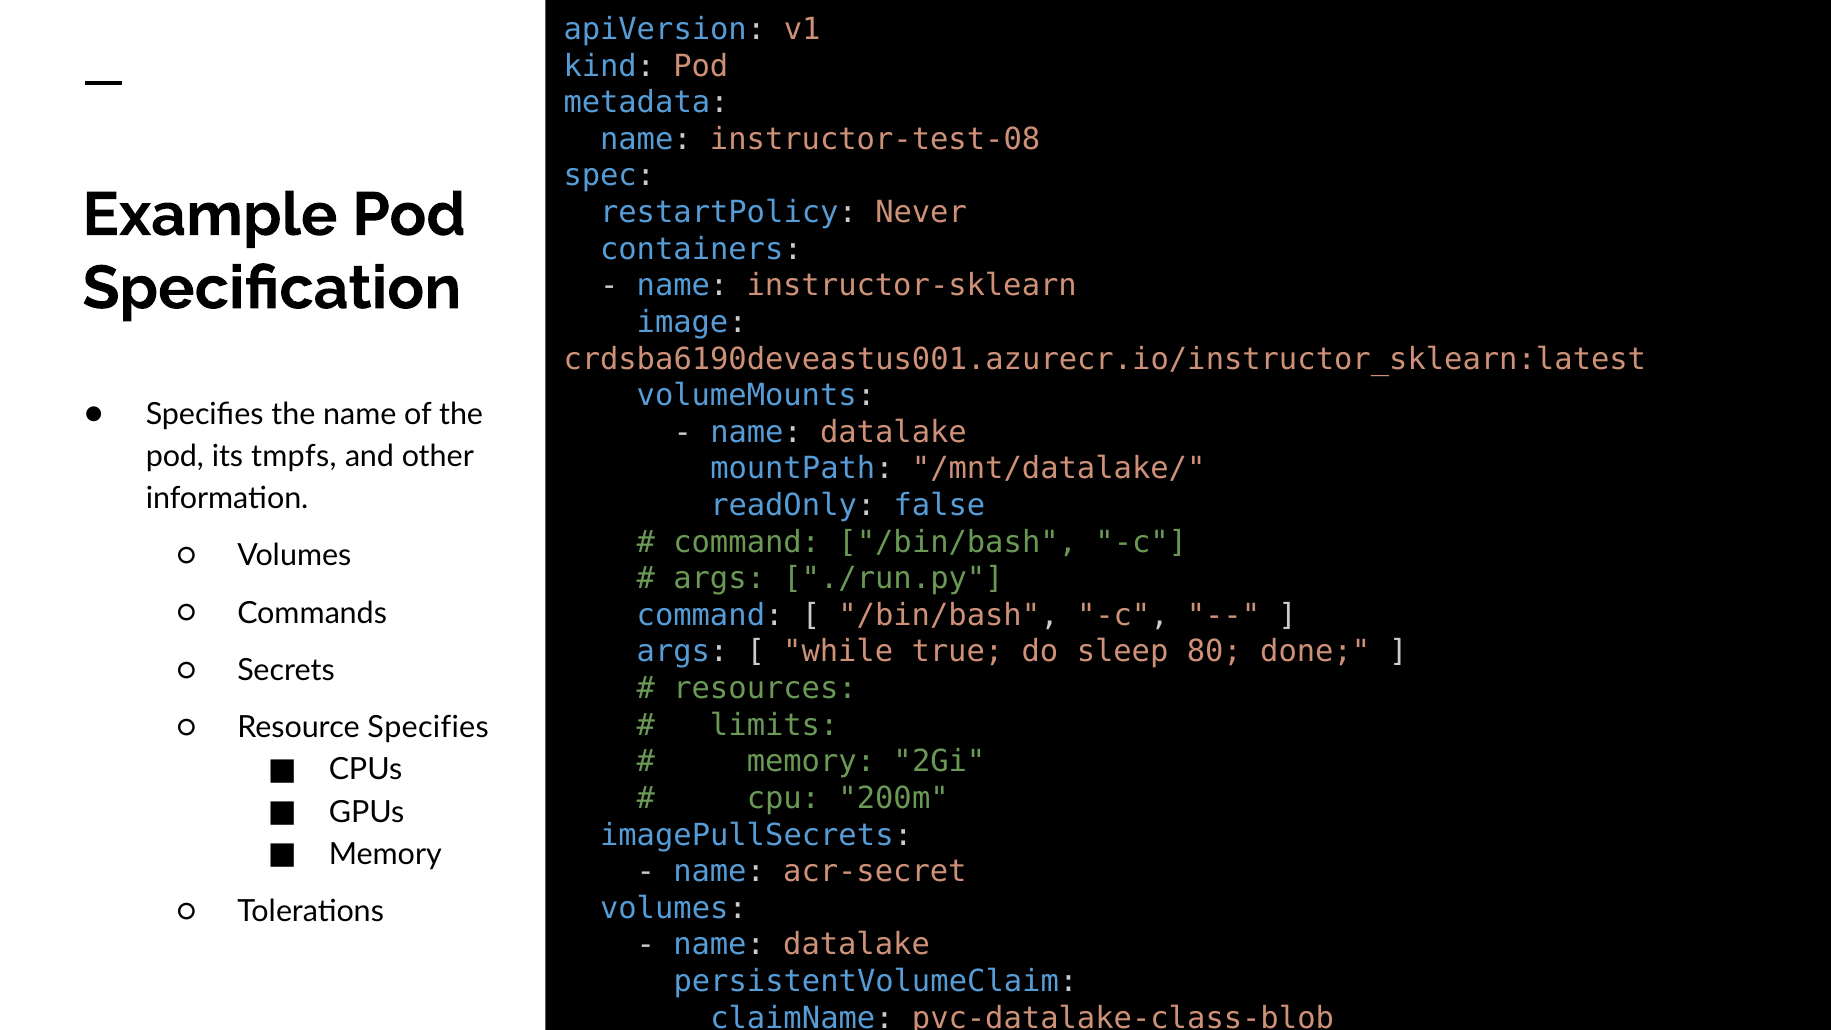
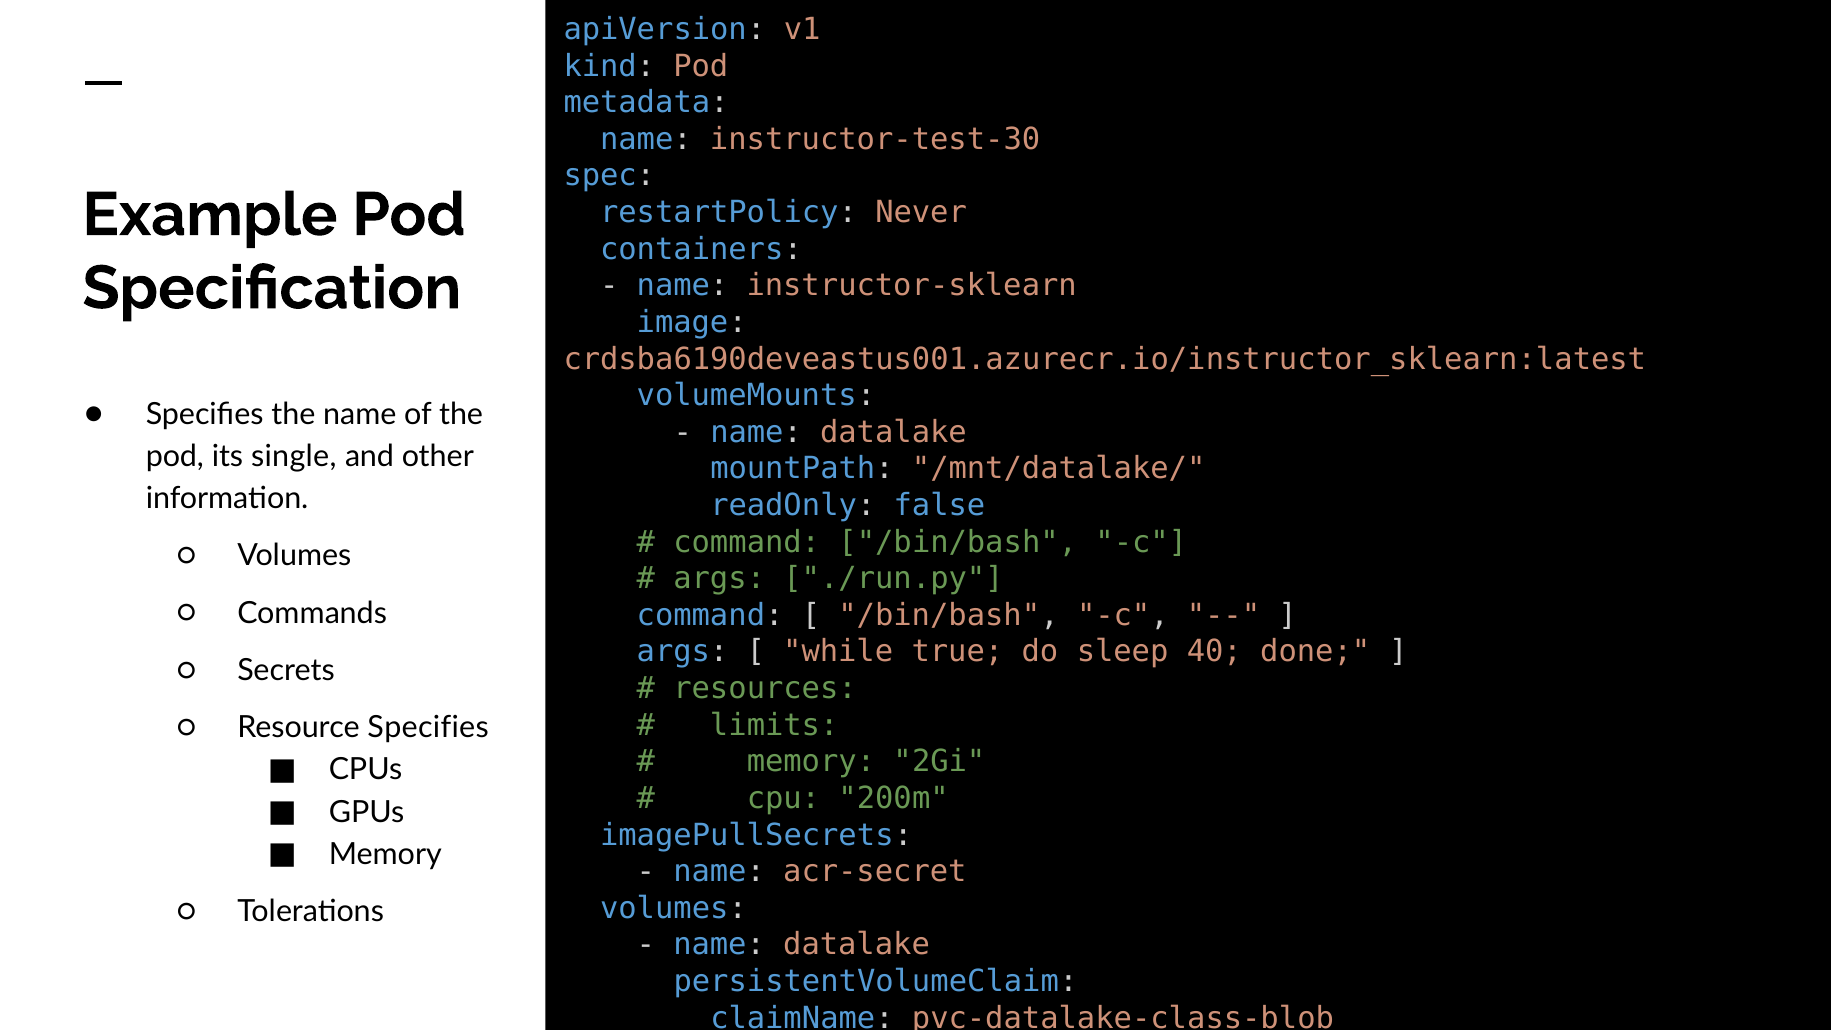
instructor-test-08: instructor-test-08 -> instructor-test-30 (875, 139)
tmpfs: tmpfs -> single (294, 456)
80: 80 -> 40 (1214, 652)
